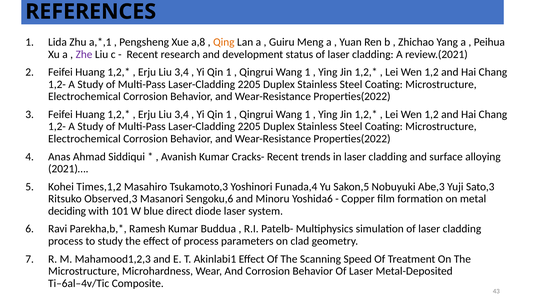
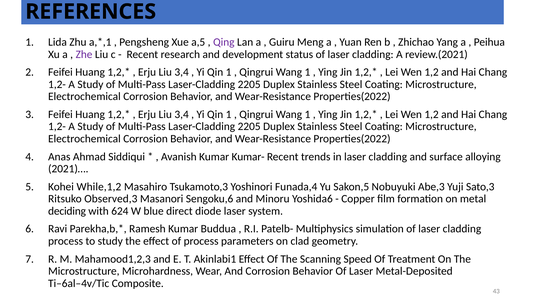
a,8: a,8 -> a,5 (198, 42)
Qing colour: orange -> purple (224, 42)
Cracks-: Cracks- -> Kumar- (248, 156)
Times,1,2: Times,1,2 -> While,1,2 (99, 186)
101: 101 -> 624 (120, 211)
